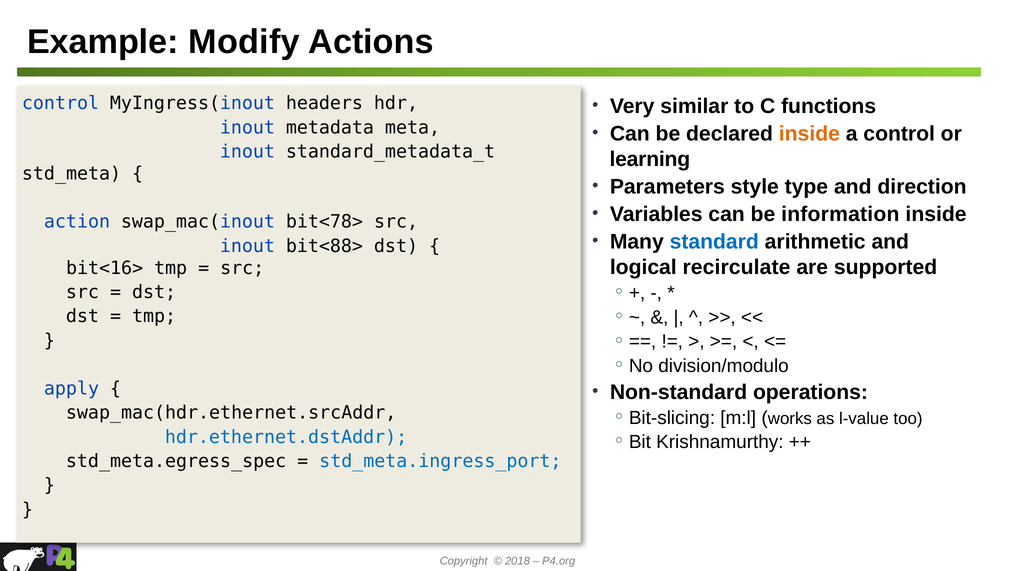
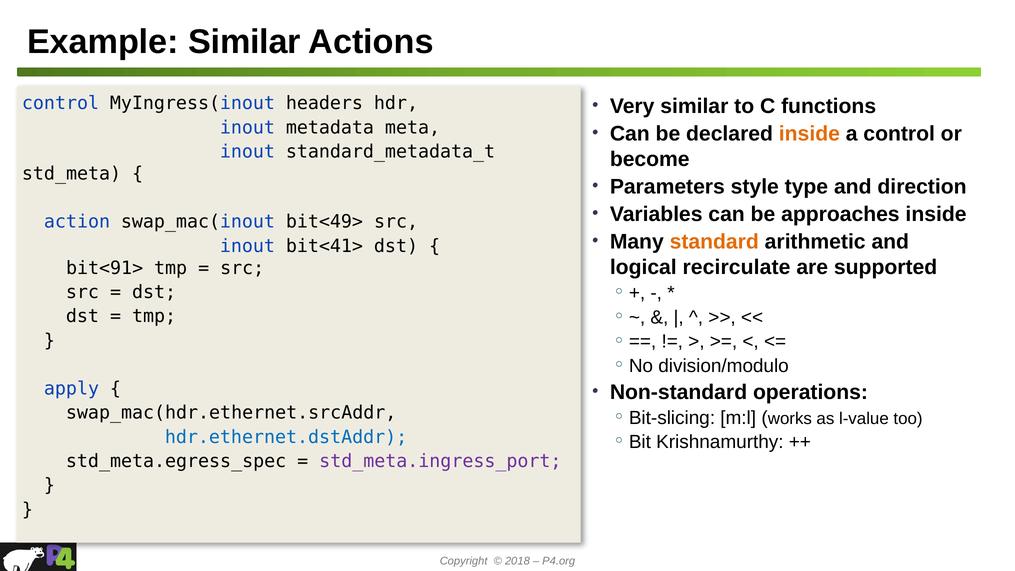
Example Modify: Modify -> Similar (244, 42)
learning: learning -> become (650, 159)
information: information -> approaches (840, 214)
bit<78>: bit<78> -> bit<49> (324, 222)
standard colour: blue -> orange (714, 242)
bit<88>: bit<88> -> bit<41> (324, 246)
bit<16>: bit<16> -> bit<91> (105, 268)
std_meta.ingress_port colour: blue -> purple (440, 461)
